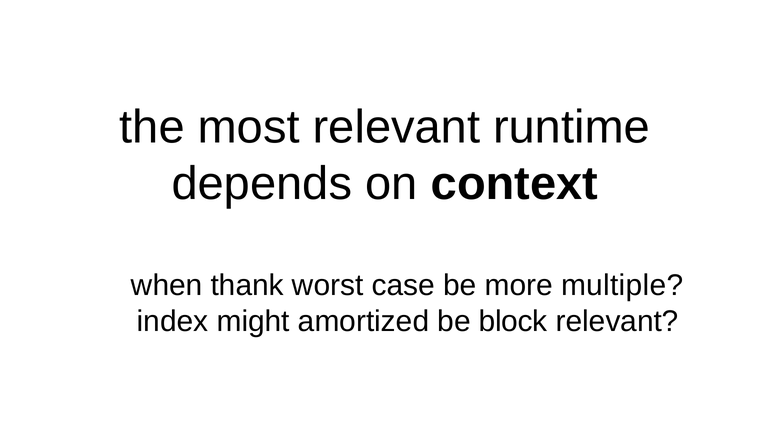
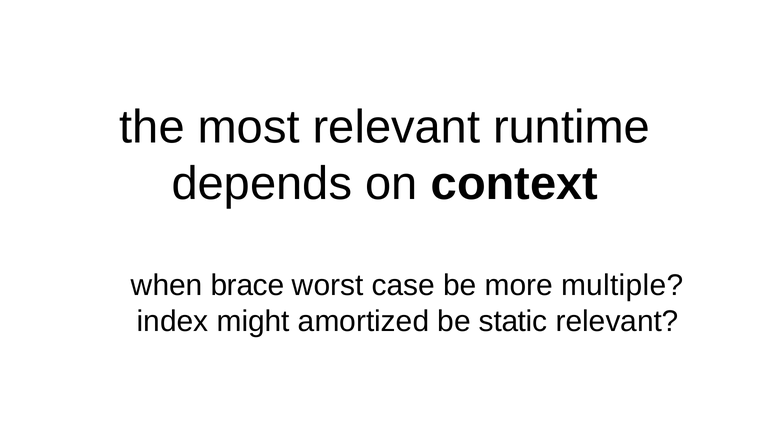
thank: thank -> brace (247, 285)
block: block -> static (513, 321)
